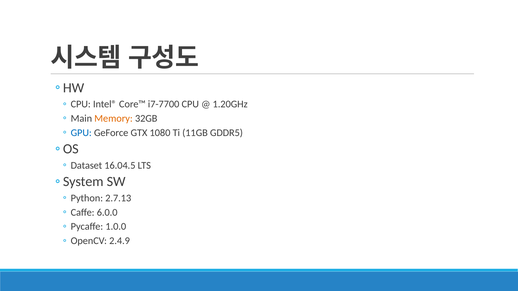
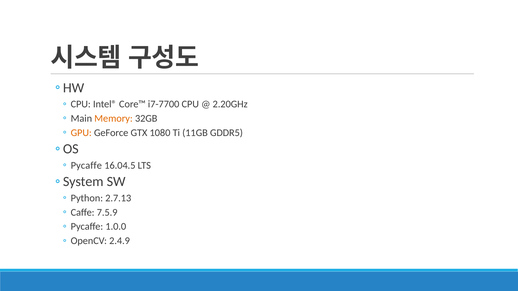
1.20GHz: 1.20GHz -> 2.20GHz (230, 104)
GPU colour: blue -> orange (81, 133)
Dataset: Dataset -> Pycaffe (86, 166)
6.0.0: 6.0.0 -> 7.5.9 (107, 213)
